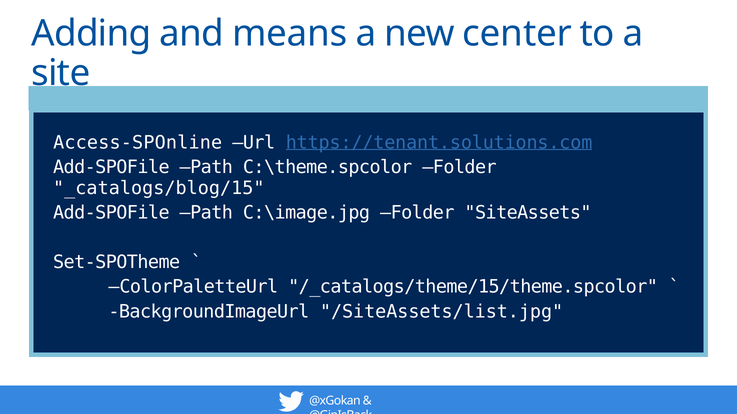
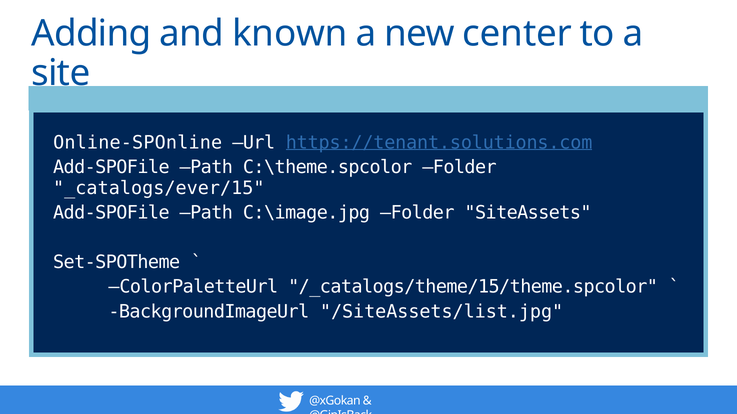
means: means -> known (290, 34)
Access-SPOnline: Access-SPOnline -> Online-SPOnline (138, 143)
_catalogs/blog/15: _catalogs/blog/15 -> _catalogs/ever/15 (159, 189)
